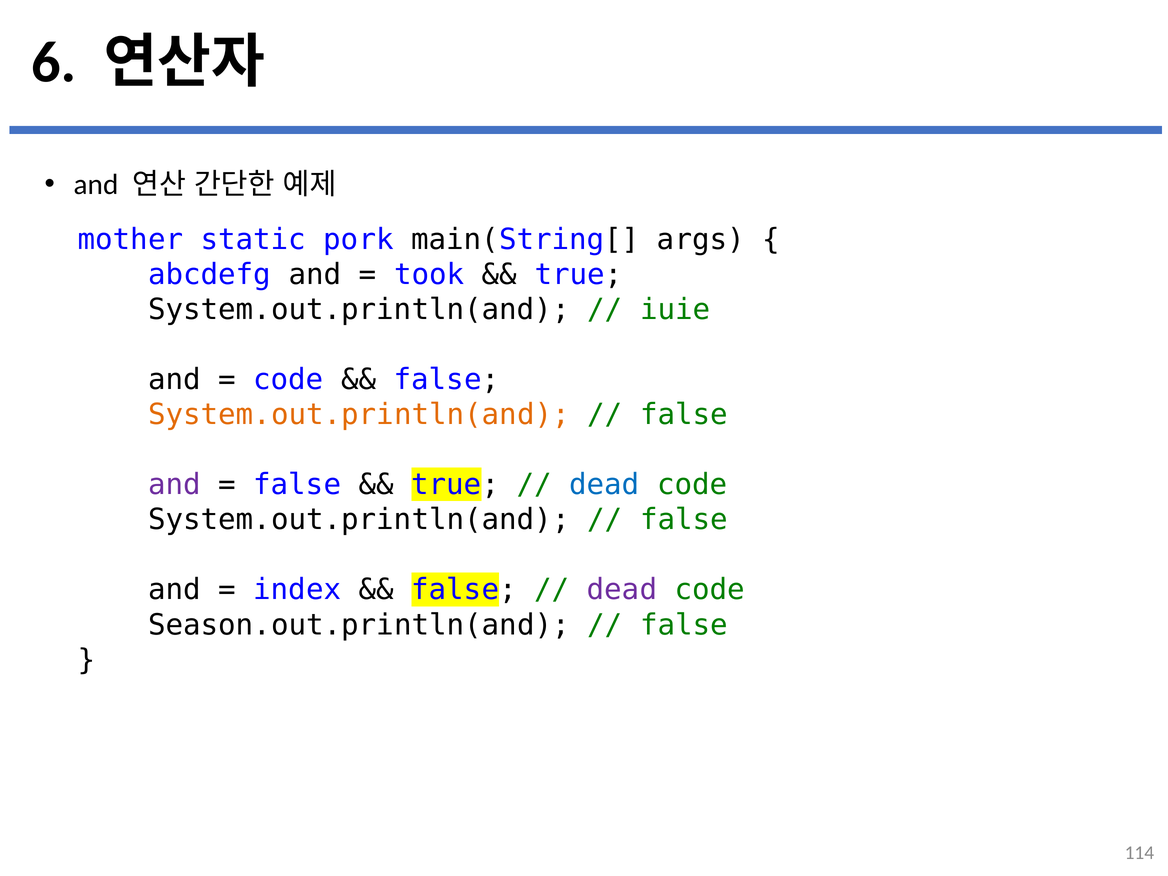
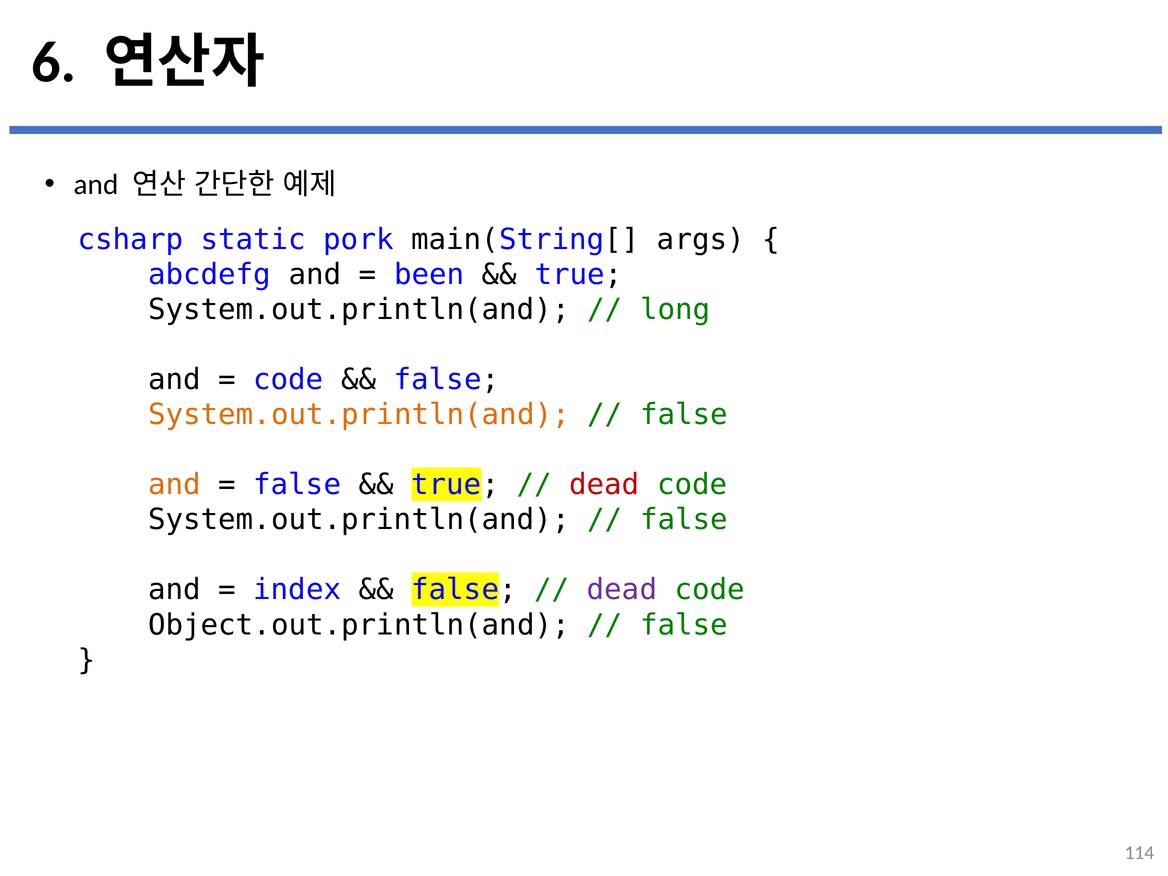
mother: mother -> csharp (130, 239)
took: took -> been (429, 275)
iuie: iuie -> long (675, 310)
and colour: purple -> orange (174, 485)
dead colour: blue -> red (604, 485)
Season.out.println(and: Season.out.println(and -> Object.out.println(and (359, 625)
